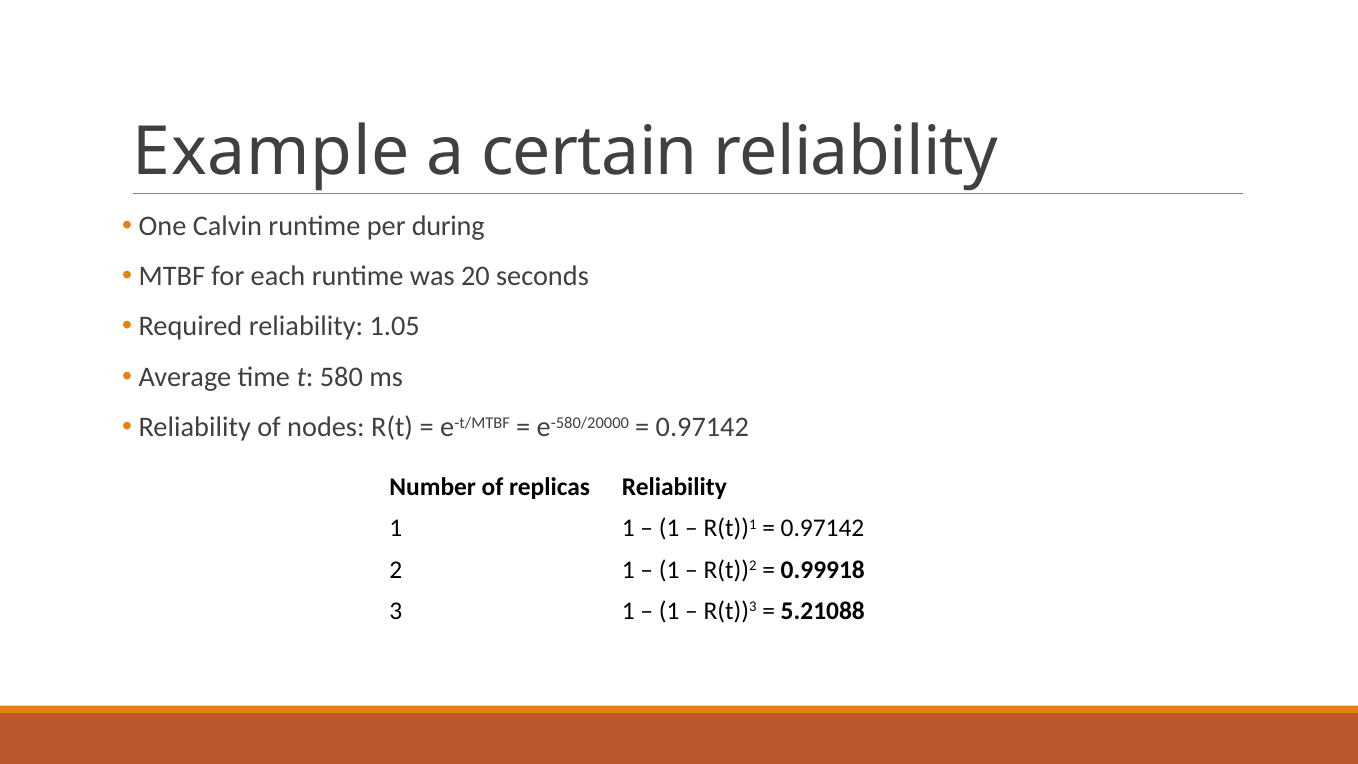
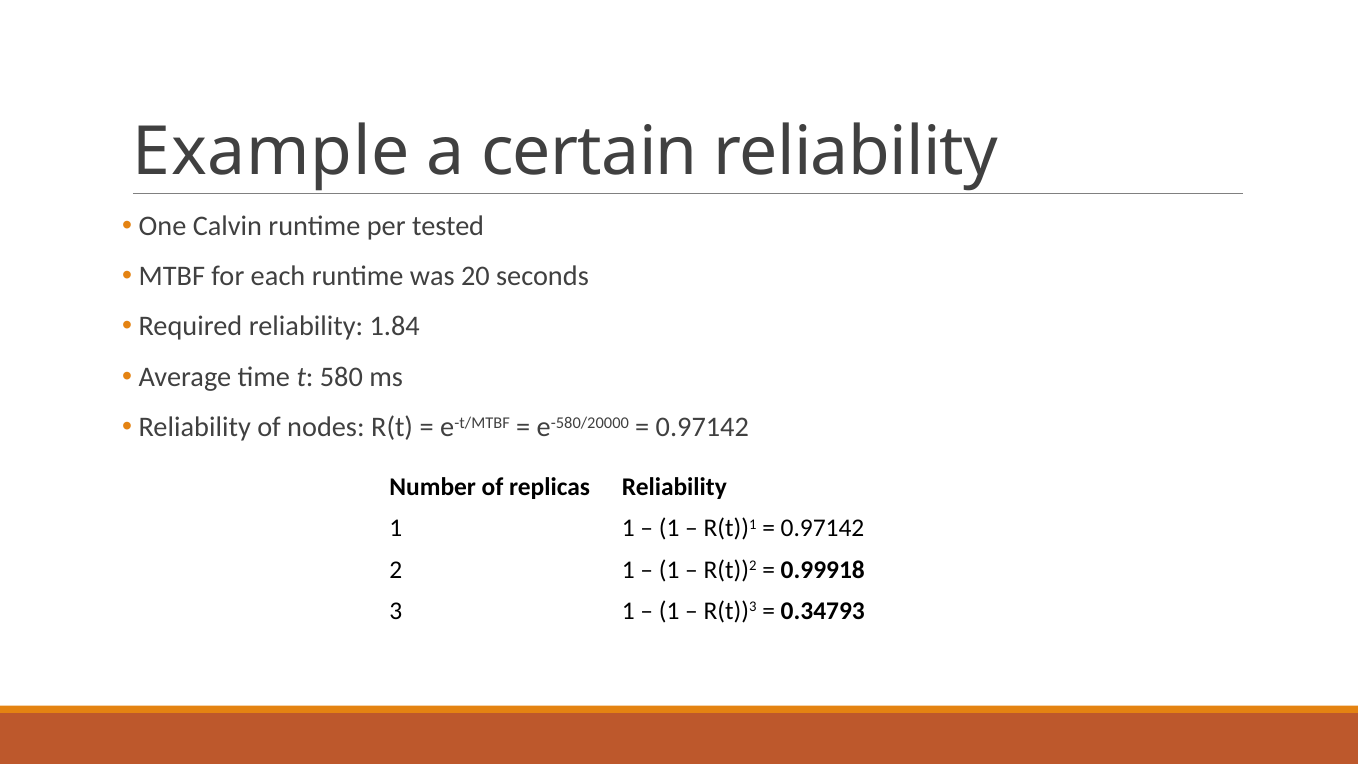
during: during -> tested (448, 226)
1.05: 1.05 -> 1.84 (395, 327)
5.21088: 5.21088 -> 0.34793 (823, 611)
